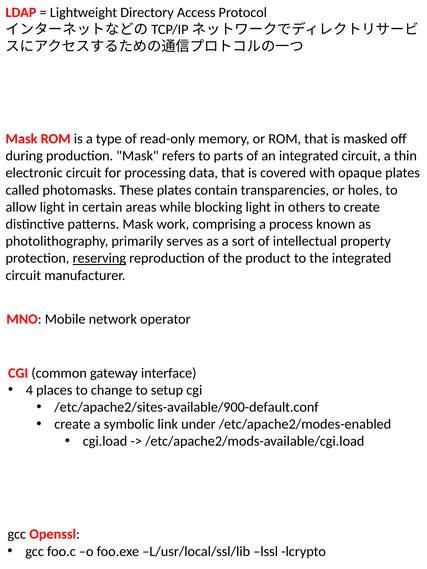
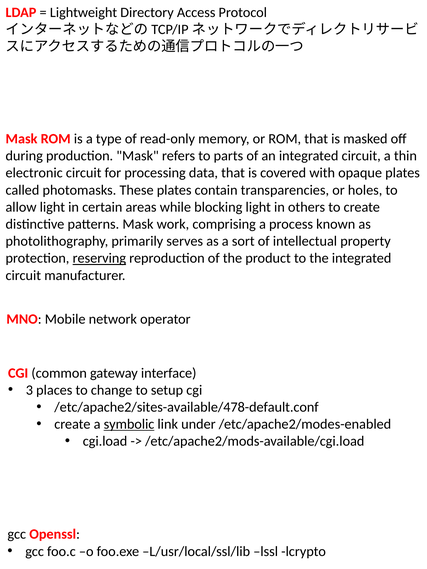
4: 4 -> 3 (29, 390)
/etc/apache2/sites-available/900-default.conf: /etc/apache2/sites-available/900-default.conf -> /etc/apache2/sites-available/478-default.conf (186, 407)
symbolic underline: none -> present (129, 424)
